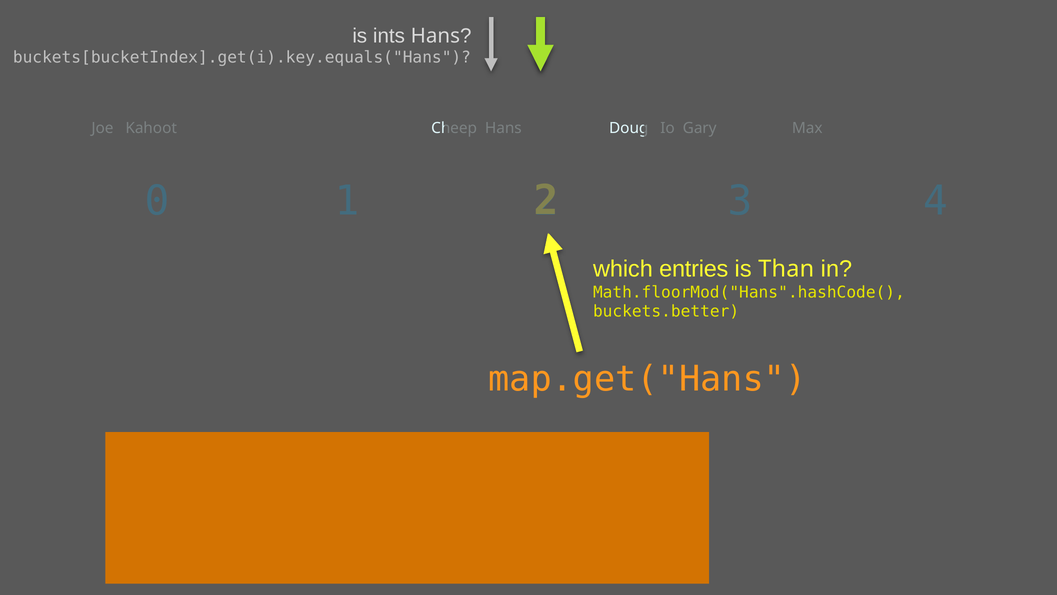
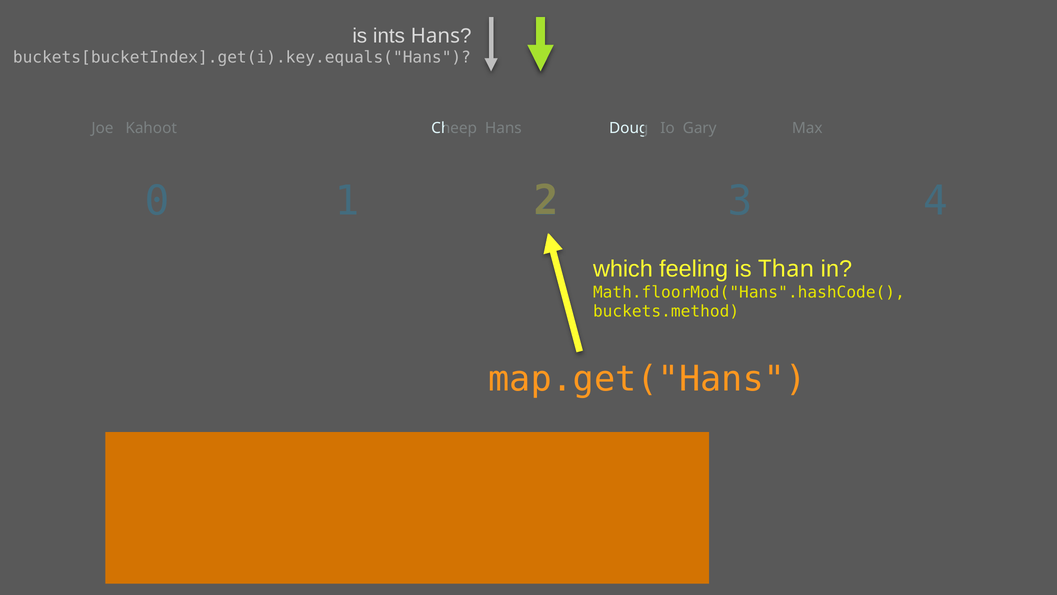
entries: entries -> feeling (694, 269)
buckets.better: buckets.better -> buckets.method (666, 311)
